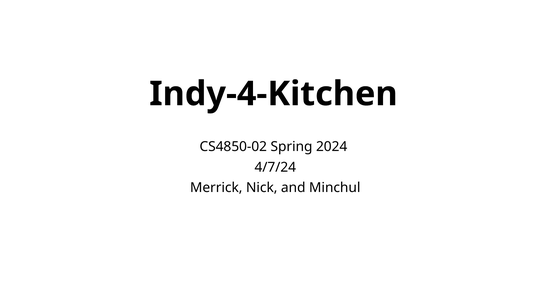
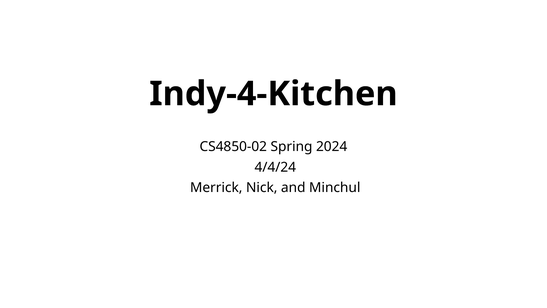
4/7/24: 4/7/24 -> 4/4/24 (275, 167)
